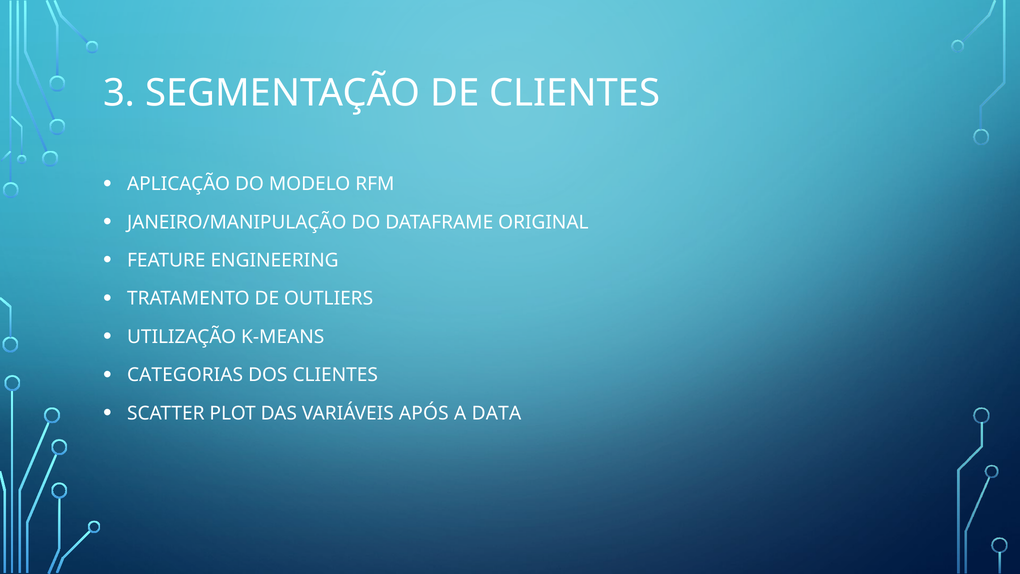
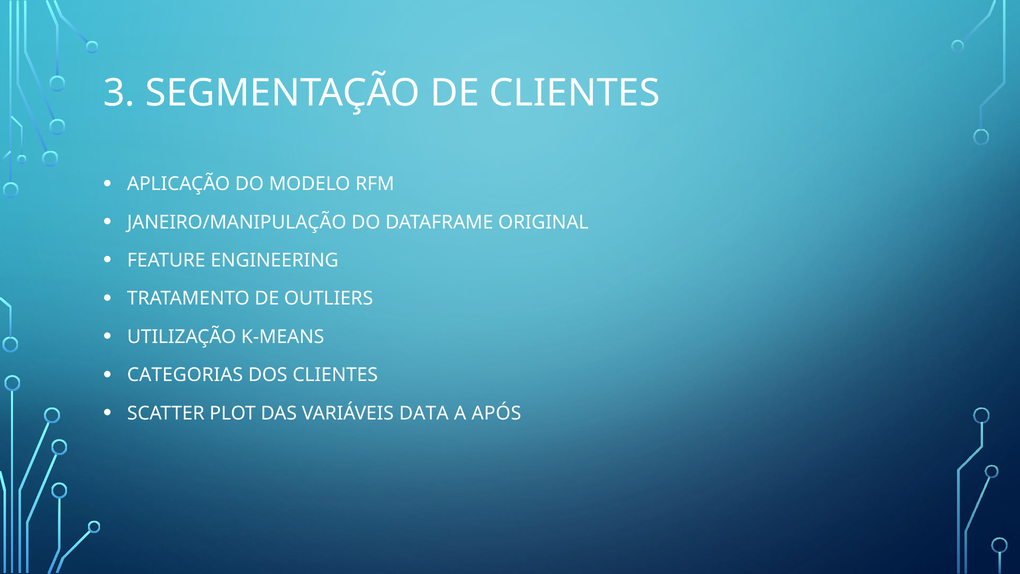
APÓS: APÓS -> DATA (424, 413)
DATA: DATA -> APÓS (496, 413)
